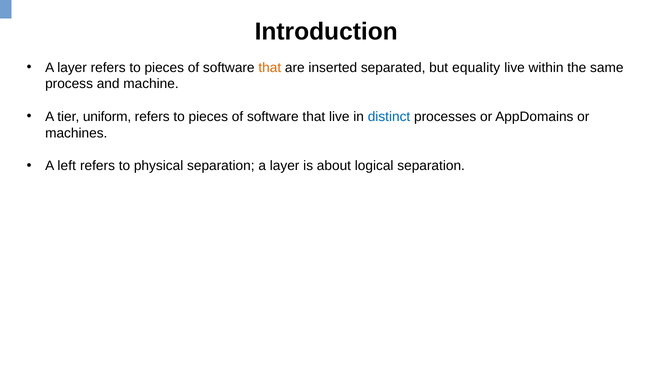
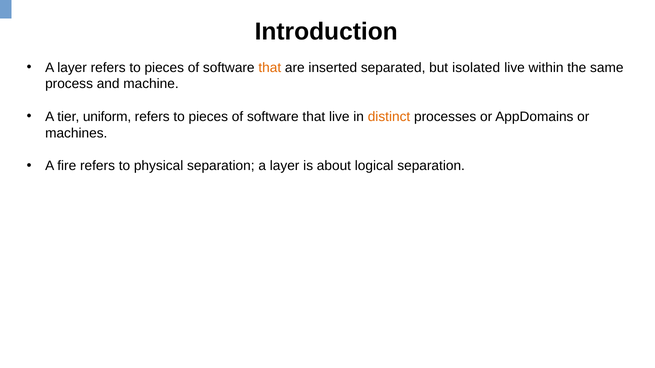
equality: equality -> isolated (476, 68)
distinct colour: blue -> orange (389, 117)
left: left -> fire (67, 166)
